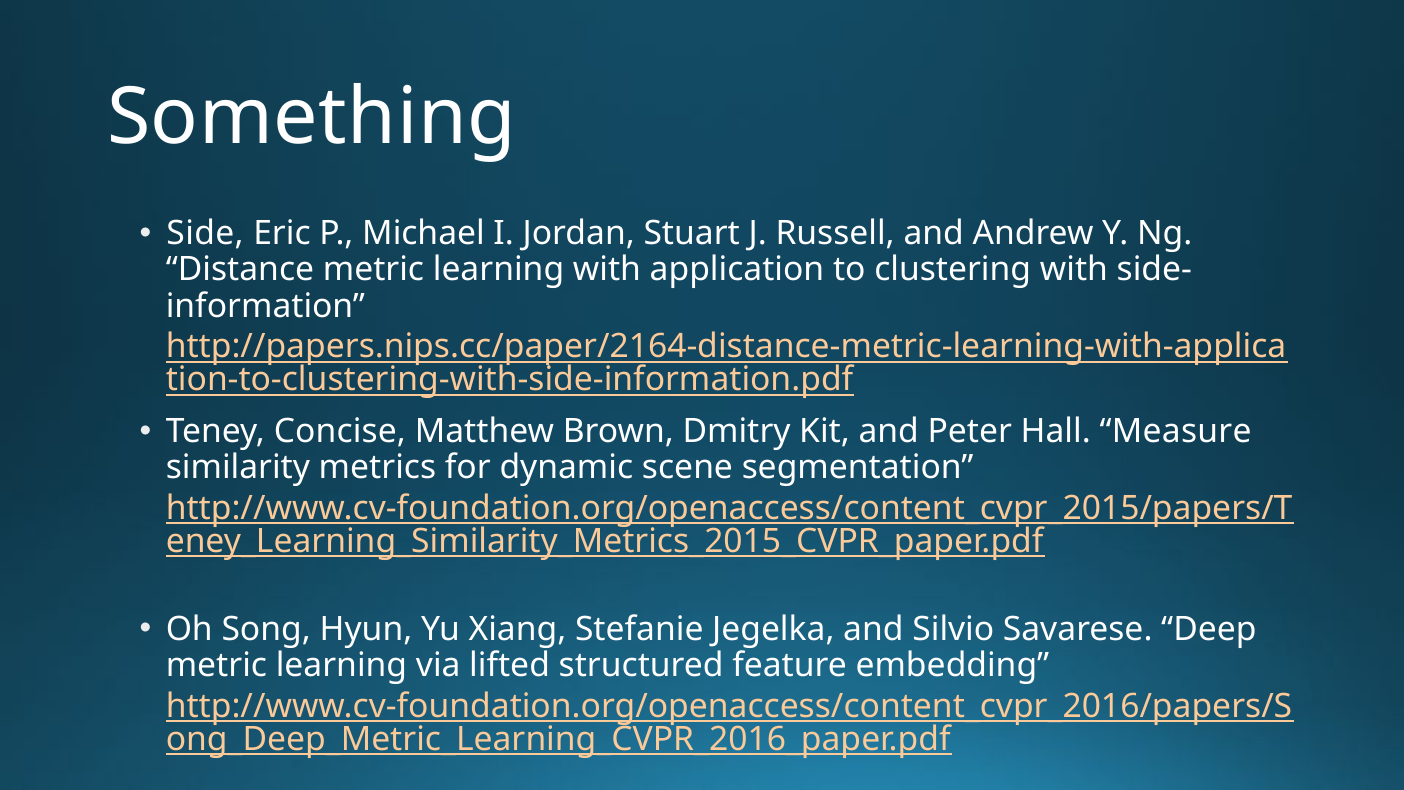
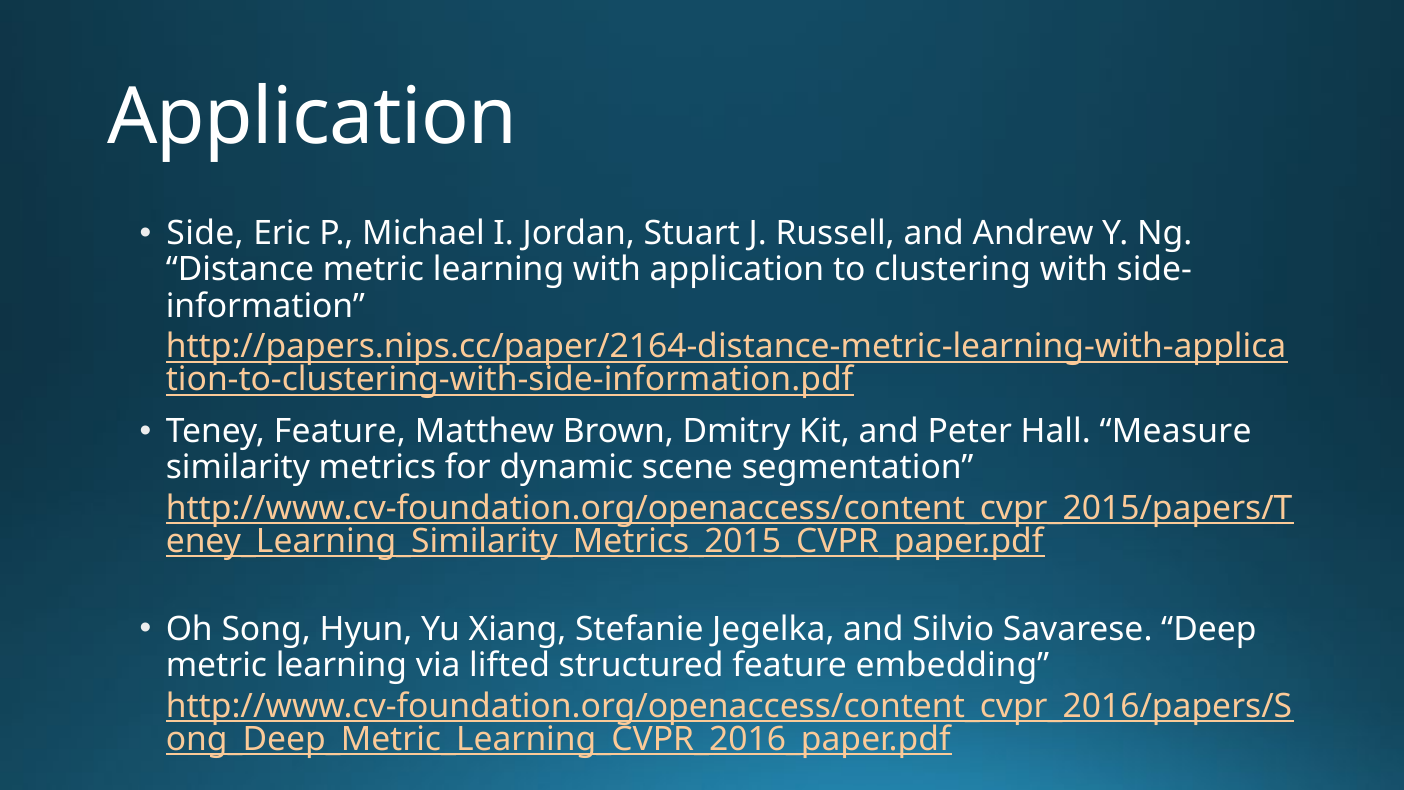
Something: Something -> Application (312, 118)
Teney Concise: Concise -> Feature (340, 431)
